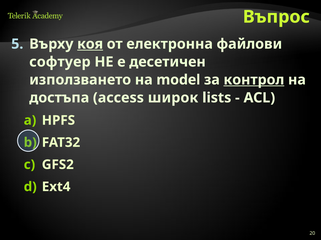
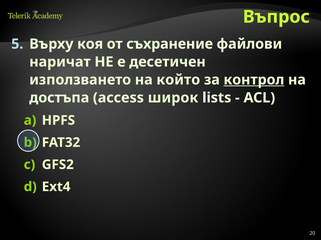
коя underline: present -> none (90, 44)
електронна: електронна -> съхранение (170, 44)
софтуер: софтуер -> наричат (60, 62)
model: model -> който (178, 80)
